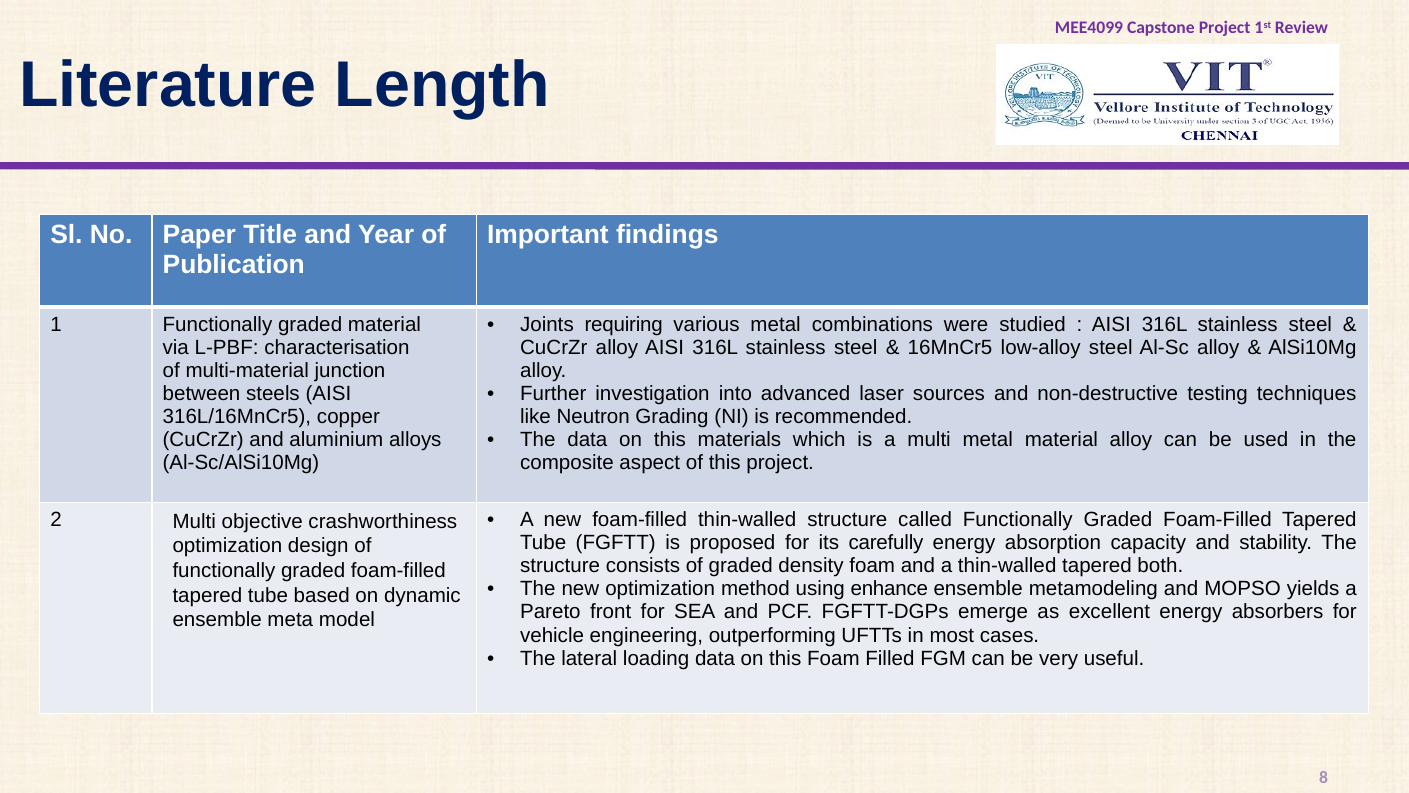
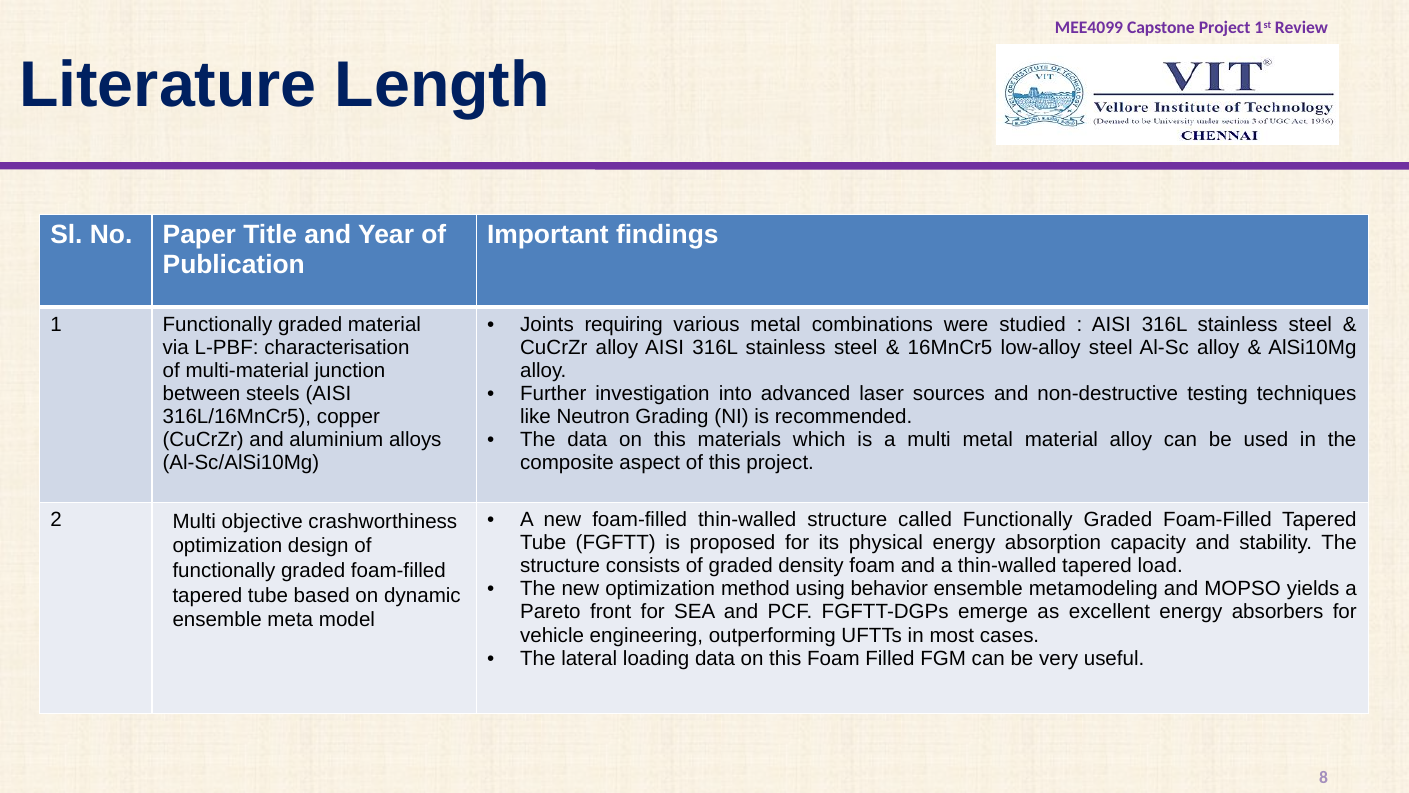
carefully: carefully -> physical (886, 543)
both: both -> load (1160, 566)
enhance: enhance -> behavior (889, 589)
